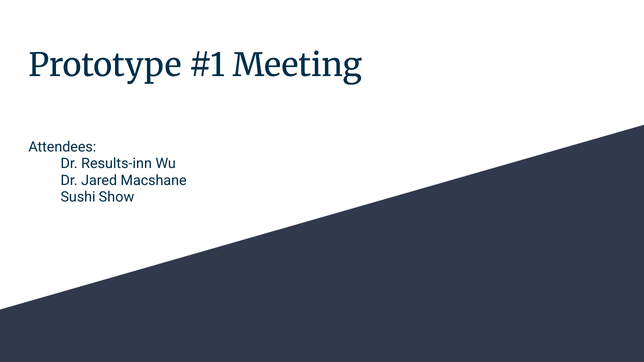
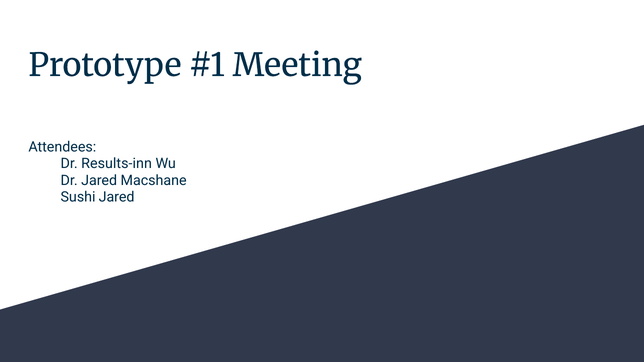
Sushi Show: Show -> Jared (117, 197)
